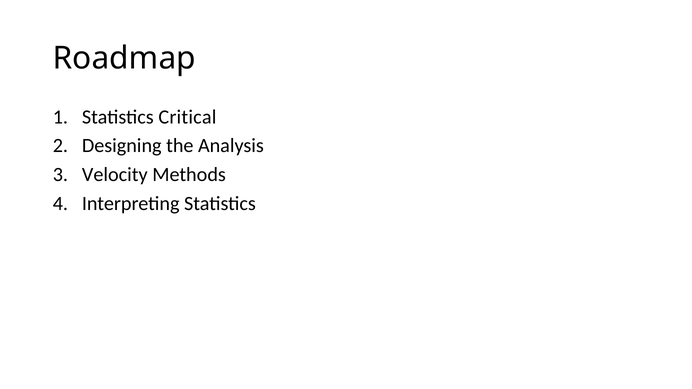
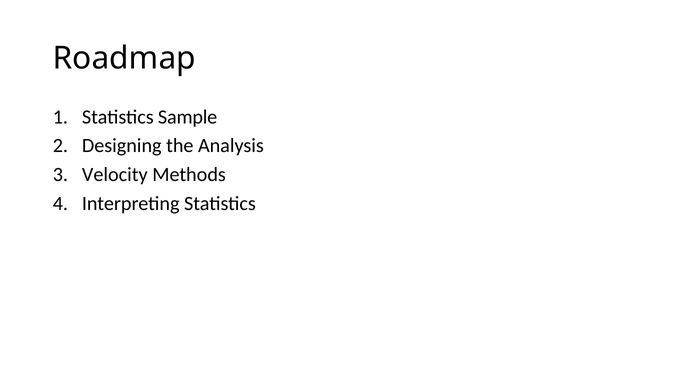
Critical: Critical -> Sample (188, 117)
